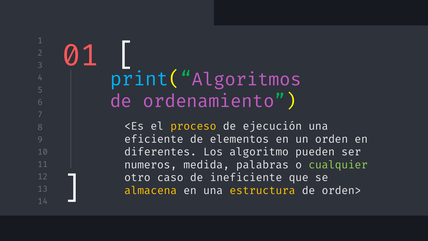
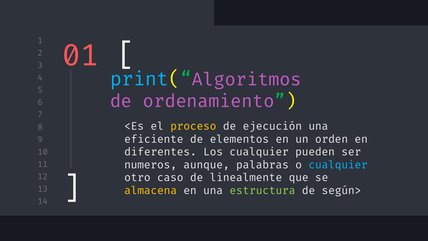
Los algoritmo: algoritmo -> cualquier (259, 152)
medida: medida -> aunque (207, 165)
cualquier colour: light green -> light blue (338, 165)
ineficiente: ineficiente -> linealmente (246, 178)
estructura colour: yellow -> light green (262, 190)
orden>: orden> -> según> (341, 190)
